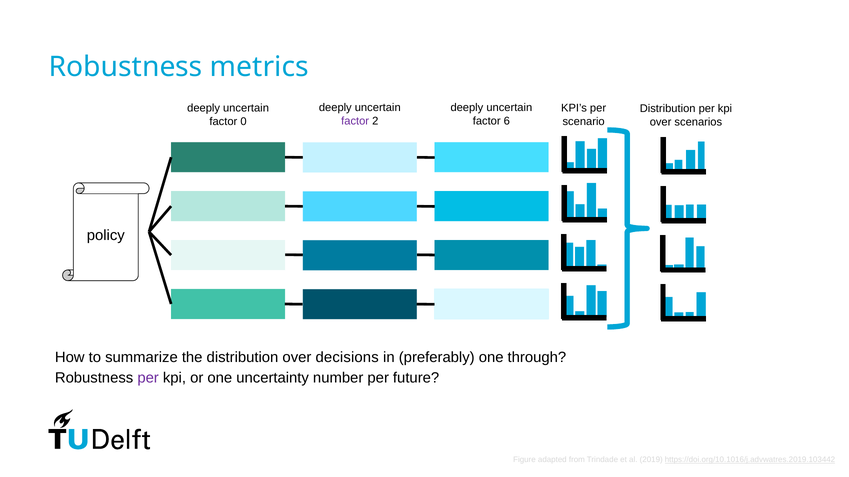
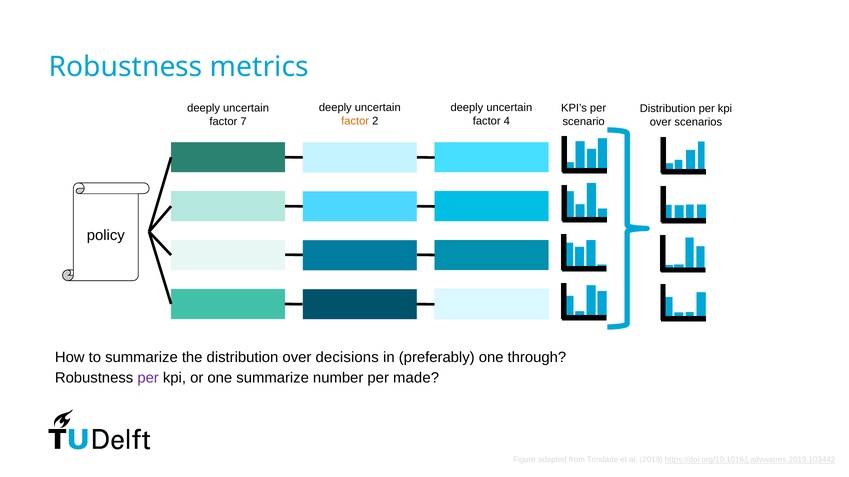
factor colour: purple -> orange (355, 121)
6: 6 -> 4 (507, 121)
0: 0 -> 7 (244, 121)
one uncertainty: uncertainty -> summarize (273, 378)
future: future -> made (416, 378)
